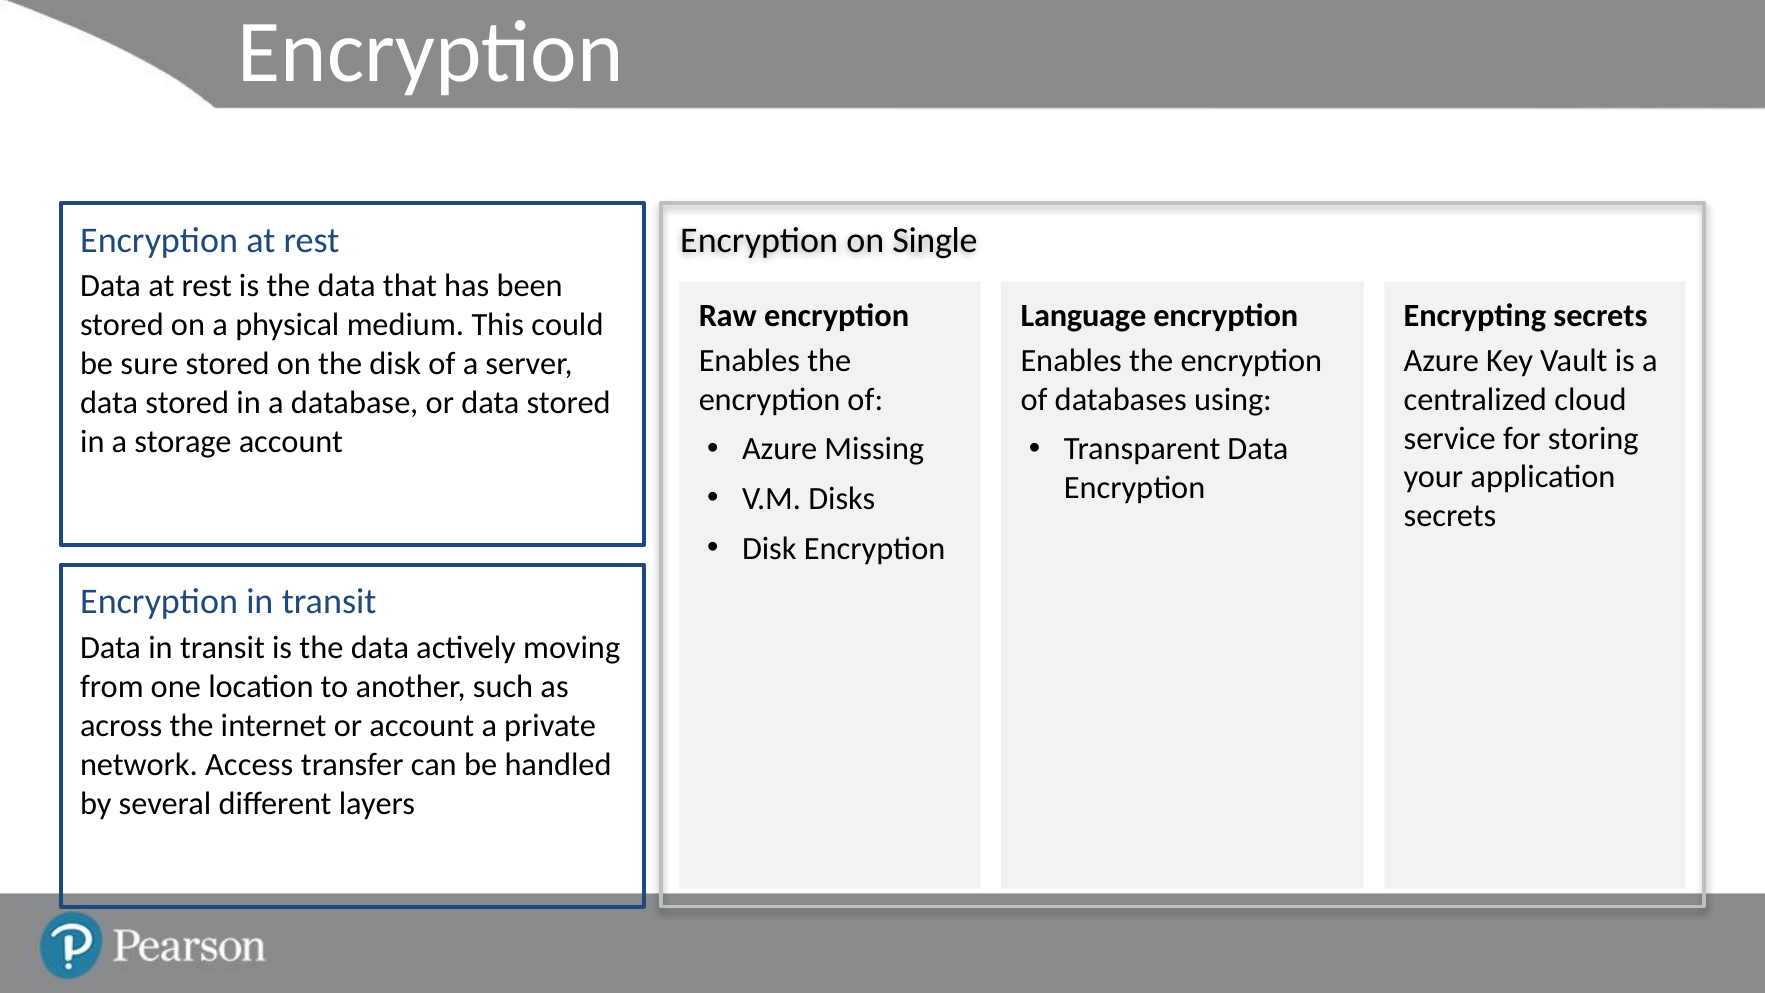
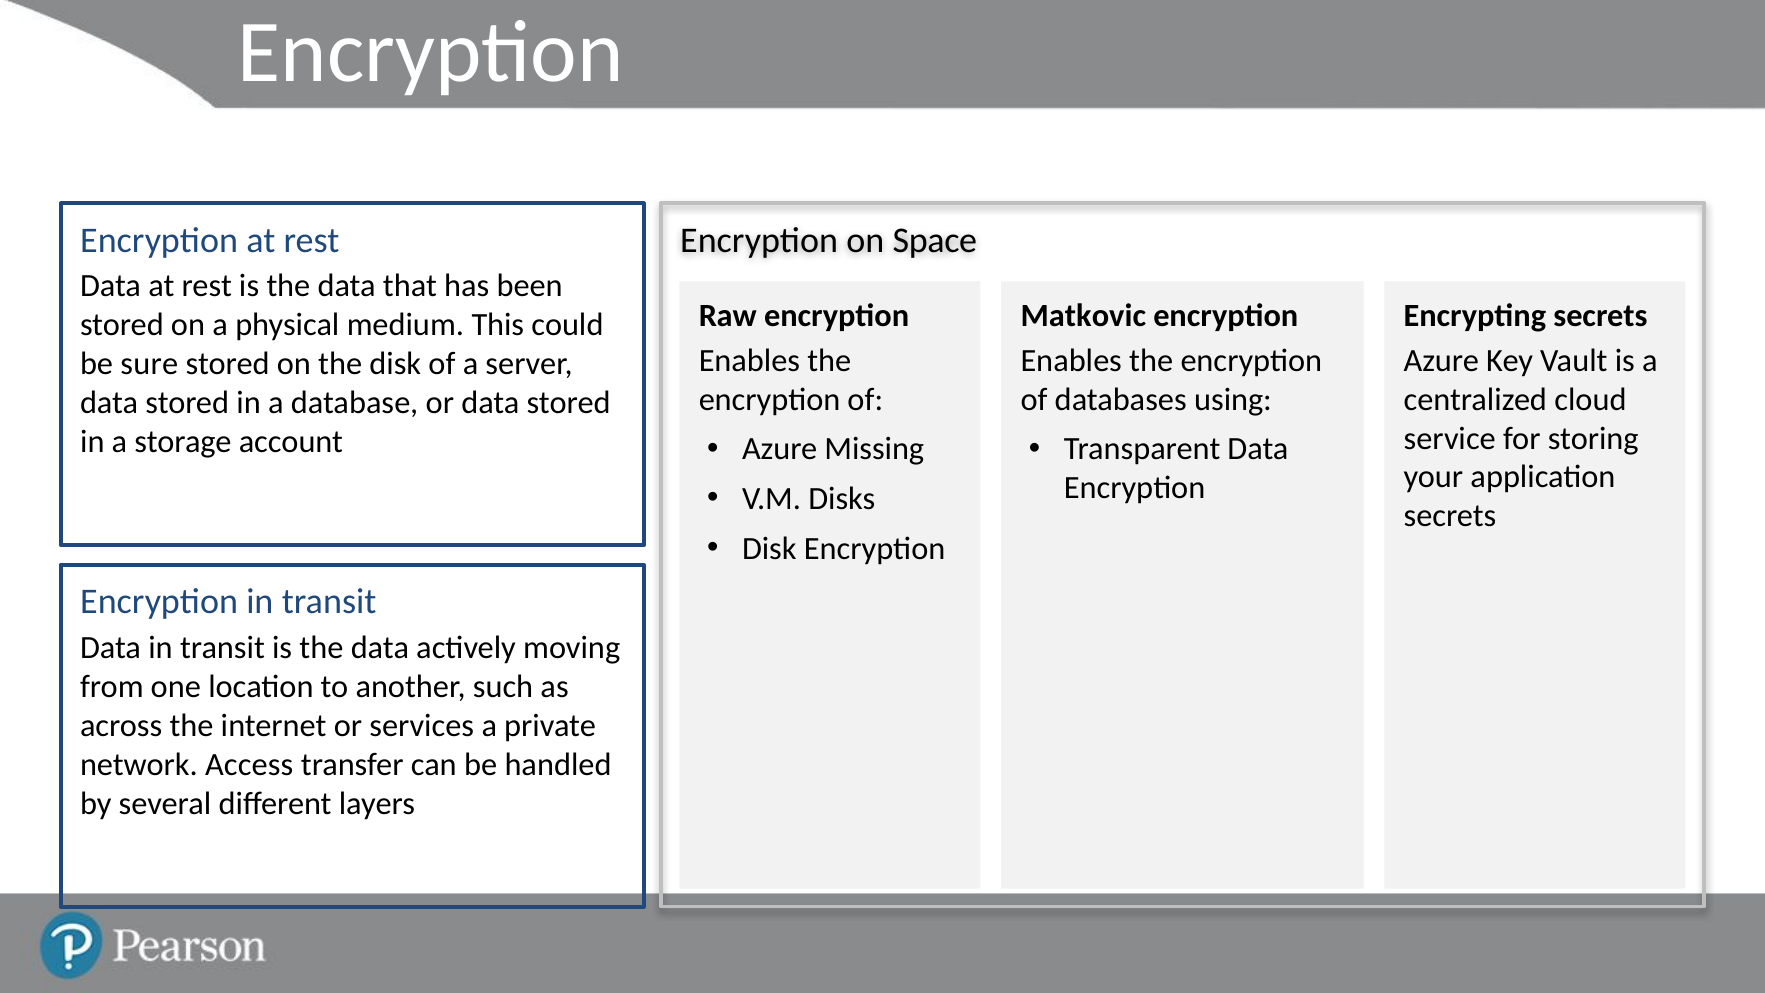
Single: Single -> Space (935, 240)
Language: Language -> Matkovic (1083, 316)
or account: account -> services (422, 725)
